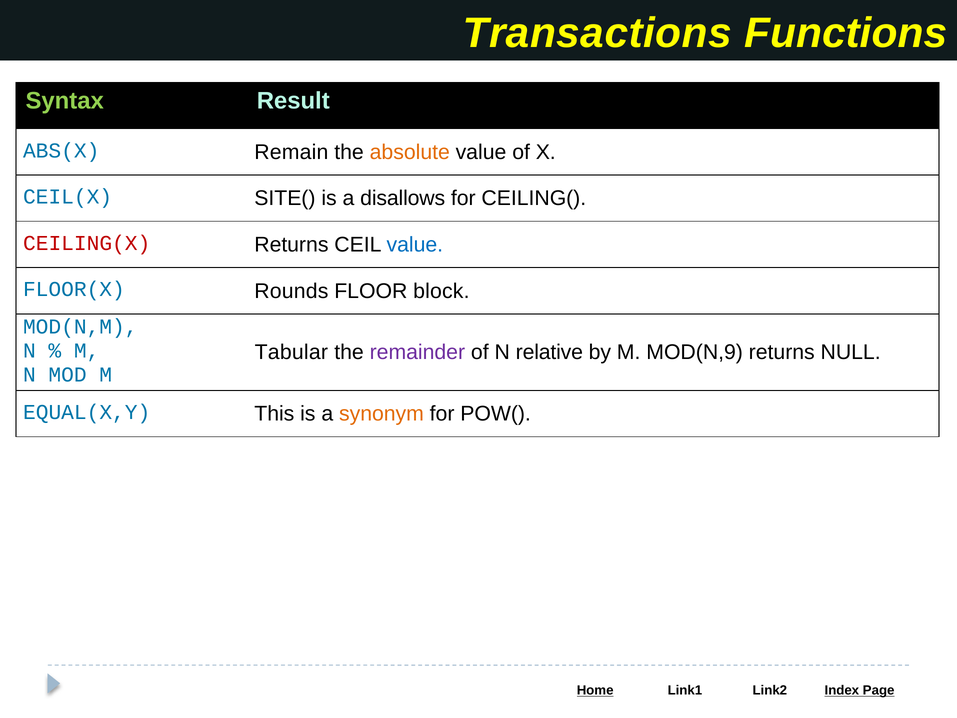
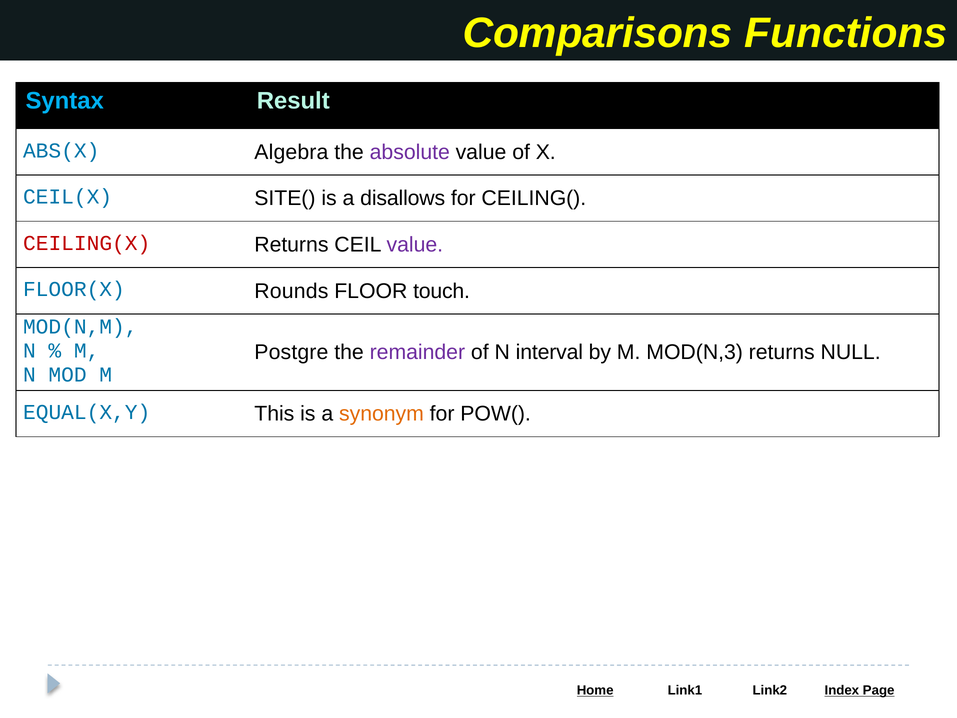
Transactions: Transactions -> Comparisons (597, 33)
Syntax colour: light green -> light blue (65, 101)
Remain: Remain -> Algebra (291, 152)
absolute colour: orange -> purple (410, 152)
value colour: blue -> purple (415, 245)
block: block -> touch (442, 291)
Tabular: Tabular -> Postgre (291, 352)
relative: relative -> interval (549, 352)
MOD(N,9: MOD(N,9 -> MOD(N,3 (695, 352)
